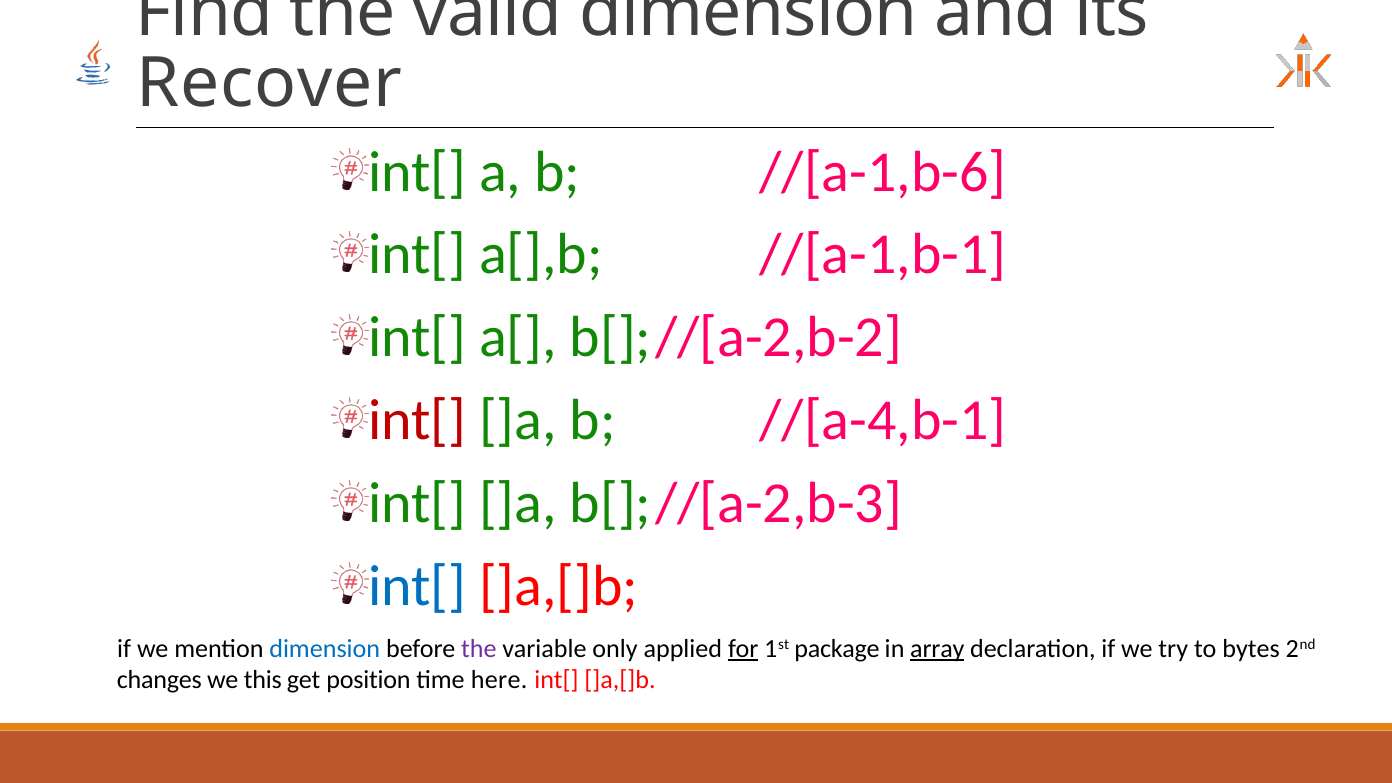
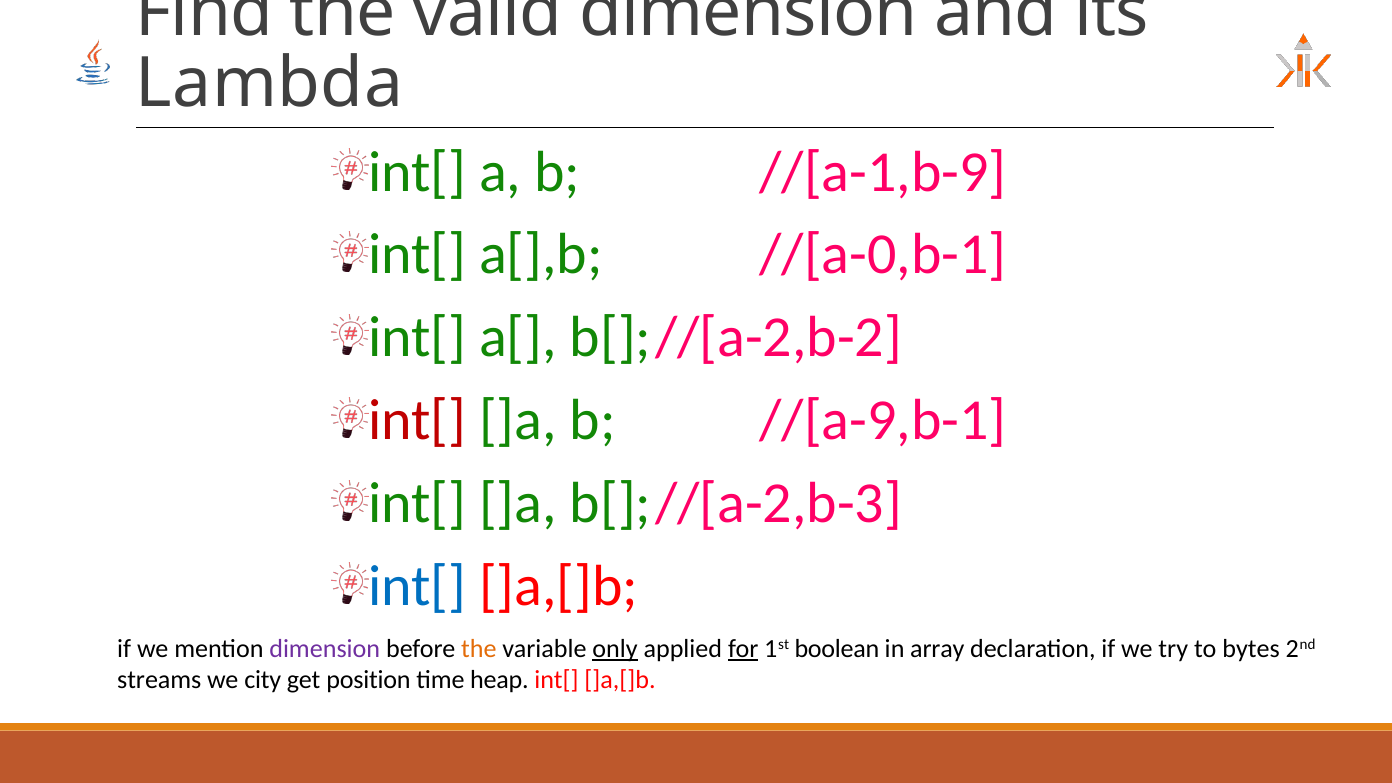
Recover: Recover -> Lambda (269, 83)
//[a-1,b-6: //[a-1,b-6 -> //[a-1,b-9 (883, 172)
//[a-1,b-1: //[a-1,b-1 -> //[a-0,b-1 (883, 255)
//[a-4,b-1: //[a-4,b-1 -> //[a-9,b-1 (883, 421)
dimension colour: blue -> purple (325, 649)
the colour: purple -> orange (479, 649)
only underline: none -> present (615, 649)
package: package -> boolean (837, 649)
array underline: present -> none (937, 649)
changes: changes -> streams (159, 680)
this: this -> city (263, 680)
here: here -> heap (499, 680)
